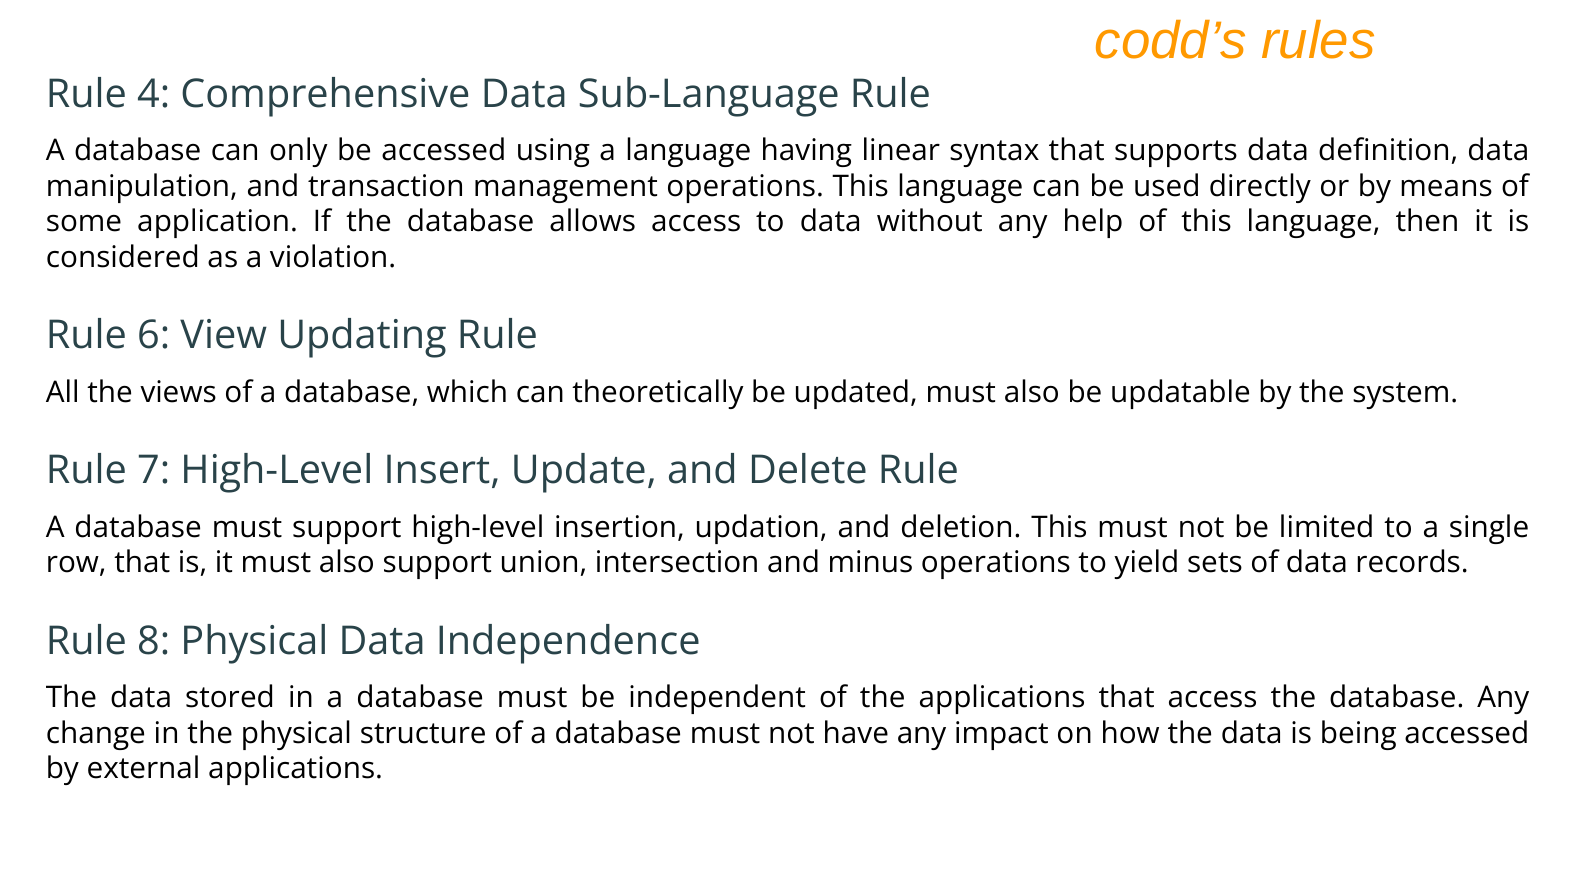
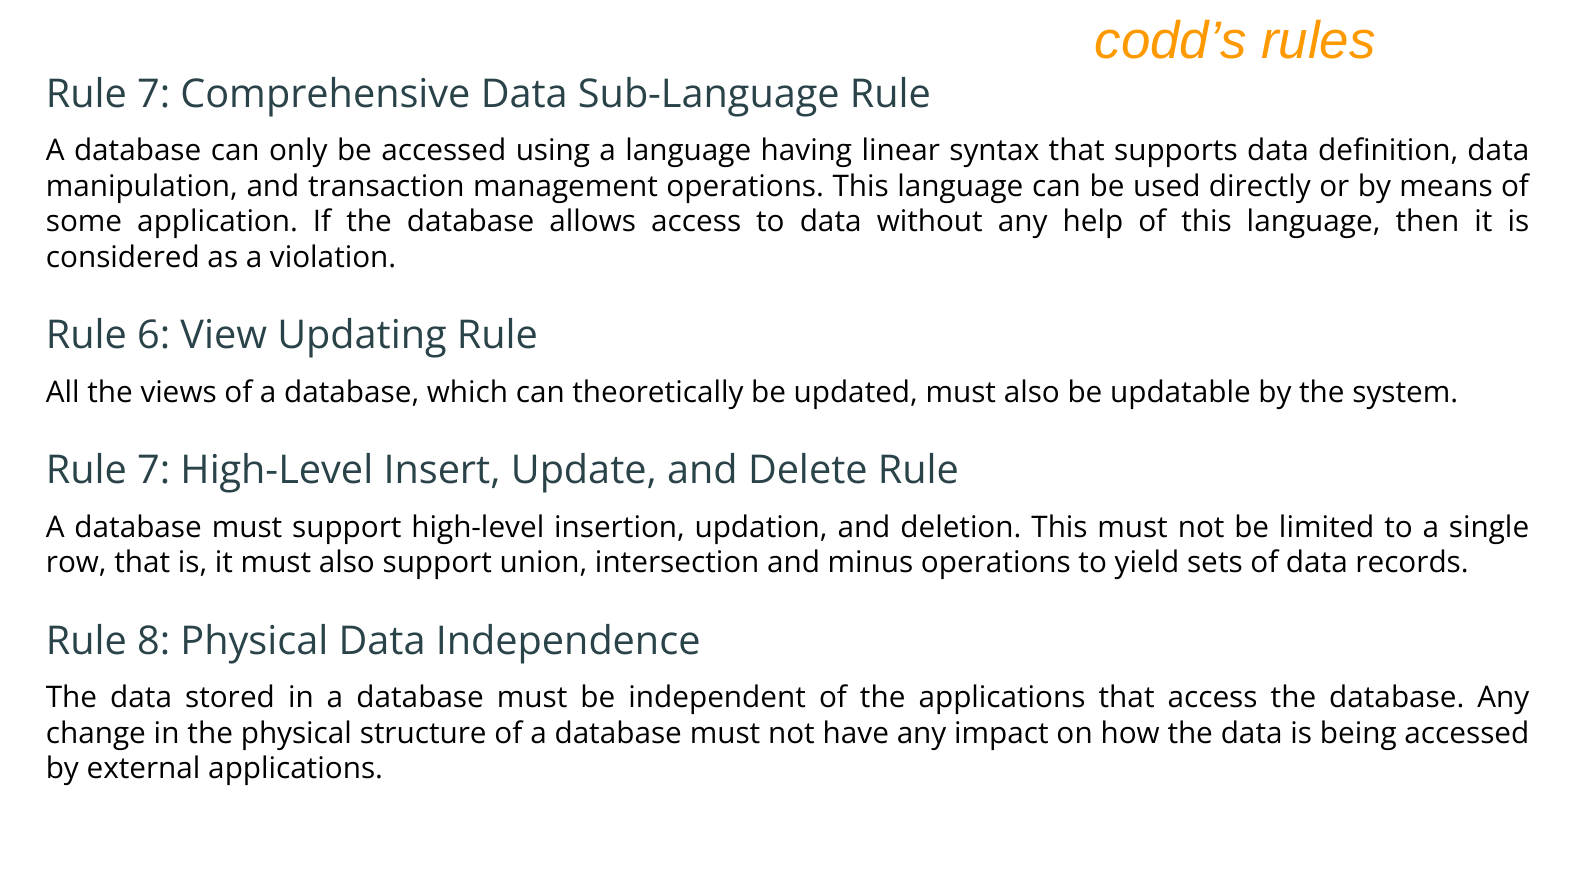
4: 4 -> 7 (154, 94)
